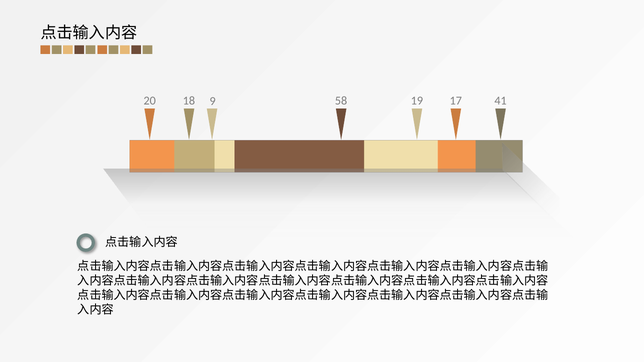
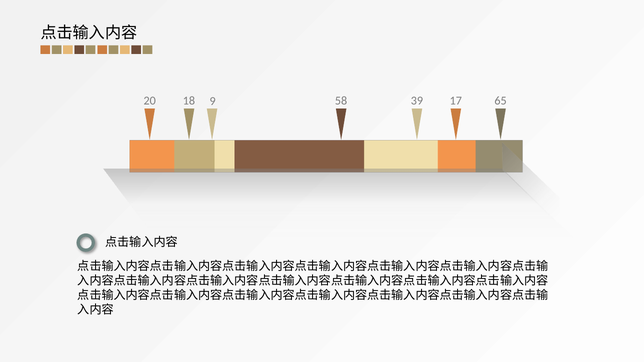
19: 19 -> 39 (417, 101)
41: 41 -> 65 (501, 101)
